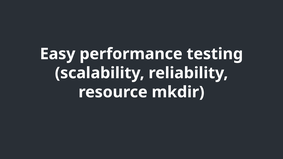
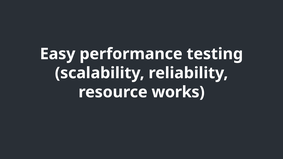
mkdir: mkdir -> works (178, 92)
